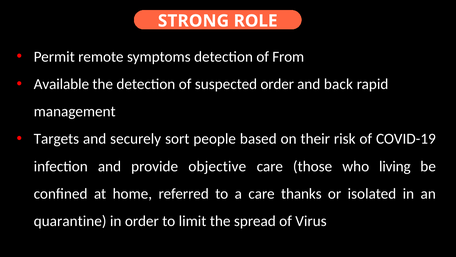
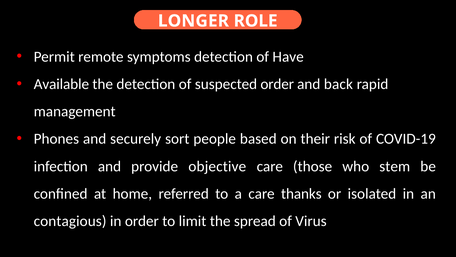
STRONG: STRONG -> LONGER (193, 21)
From: From -> Have (288, 57)
Targets: Targets -> Phones (56, 139)
living: living -> stem (395, 166)
quarantine: quarantine -> contagious (70, 221)
